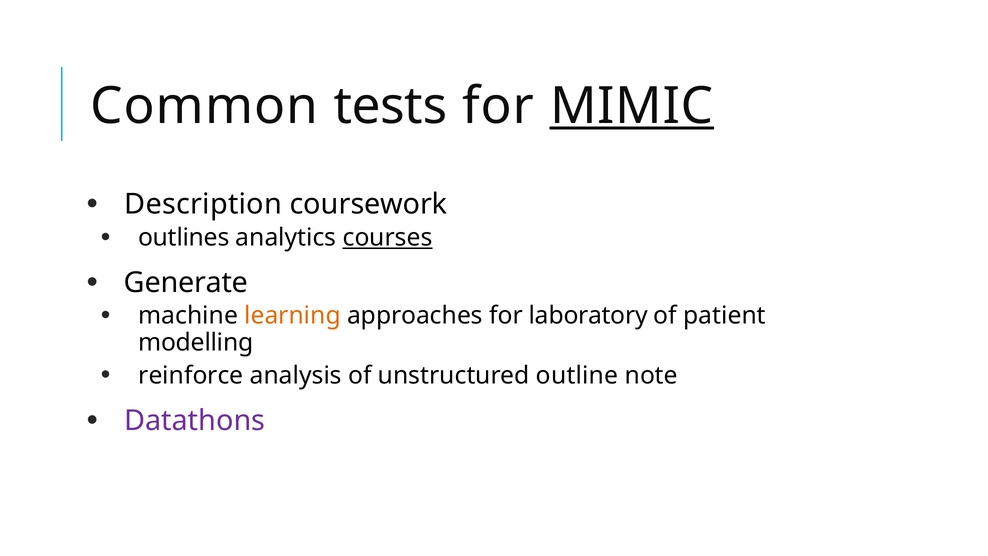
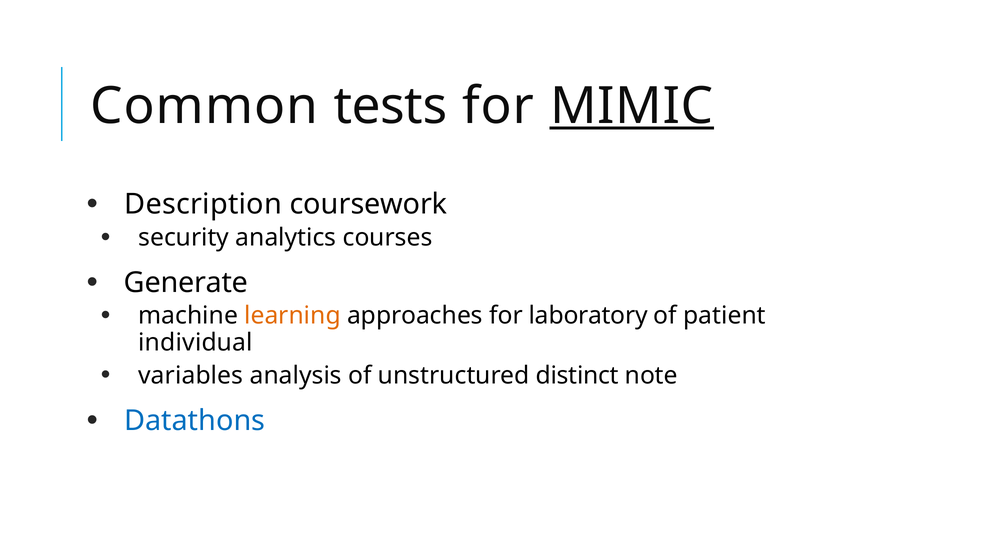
outlines: outlines -> security (184, 237)
courses underline: present -> none (388, 237)
modelling: modelling -> individual (196, 342)
reinforce: reinforce -> variables (191, 375)
outline: outline -> distinct (577, 375)
Datathons colour: purple -> blue (195, 420)
